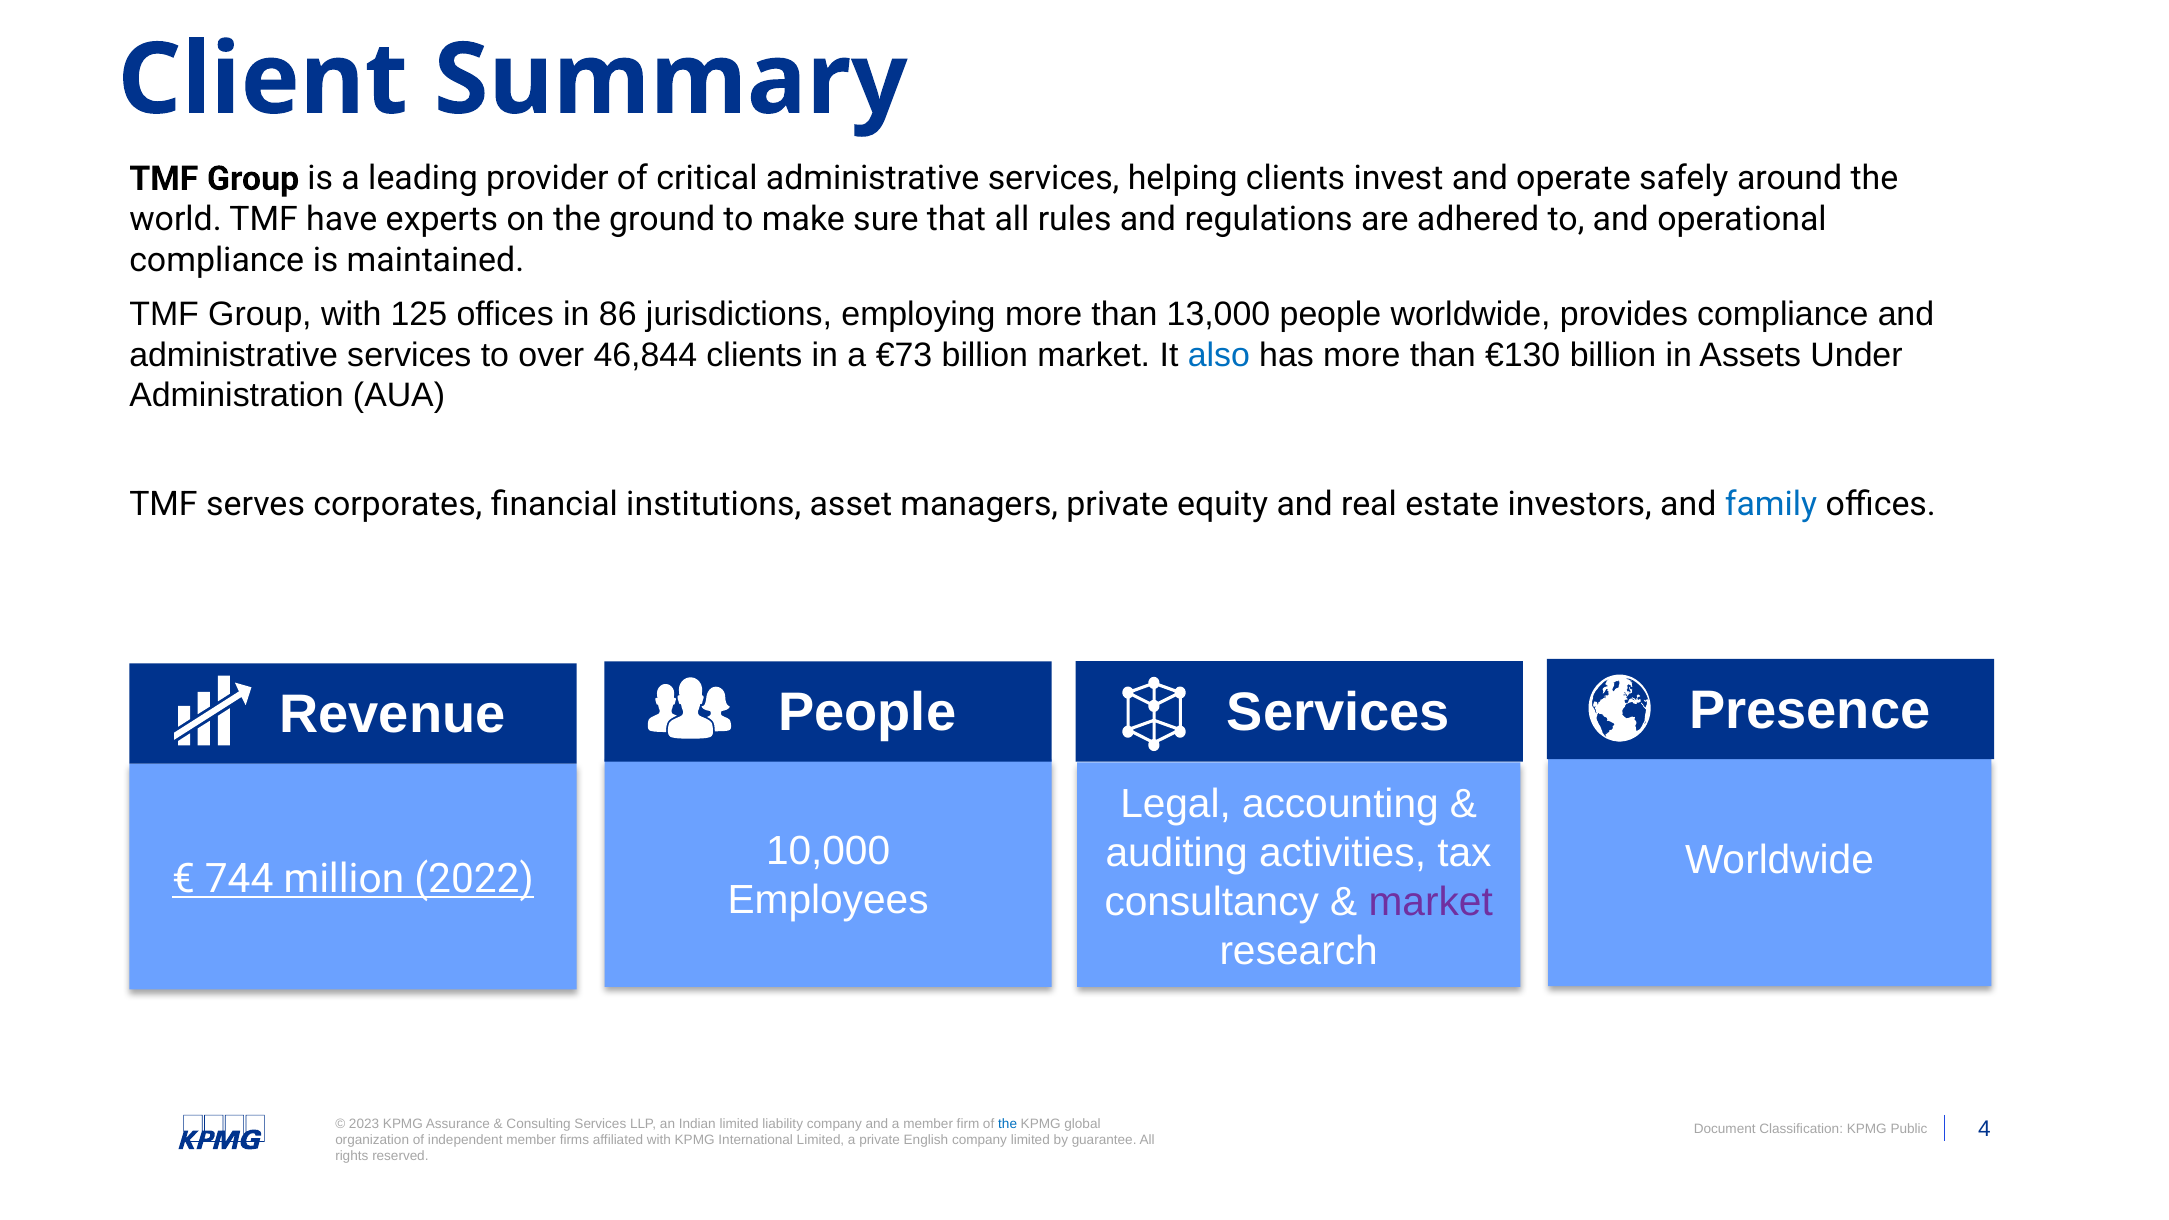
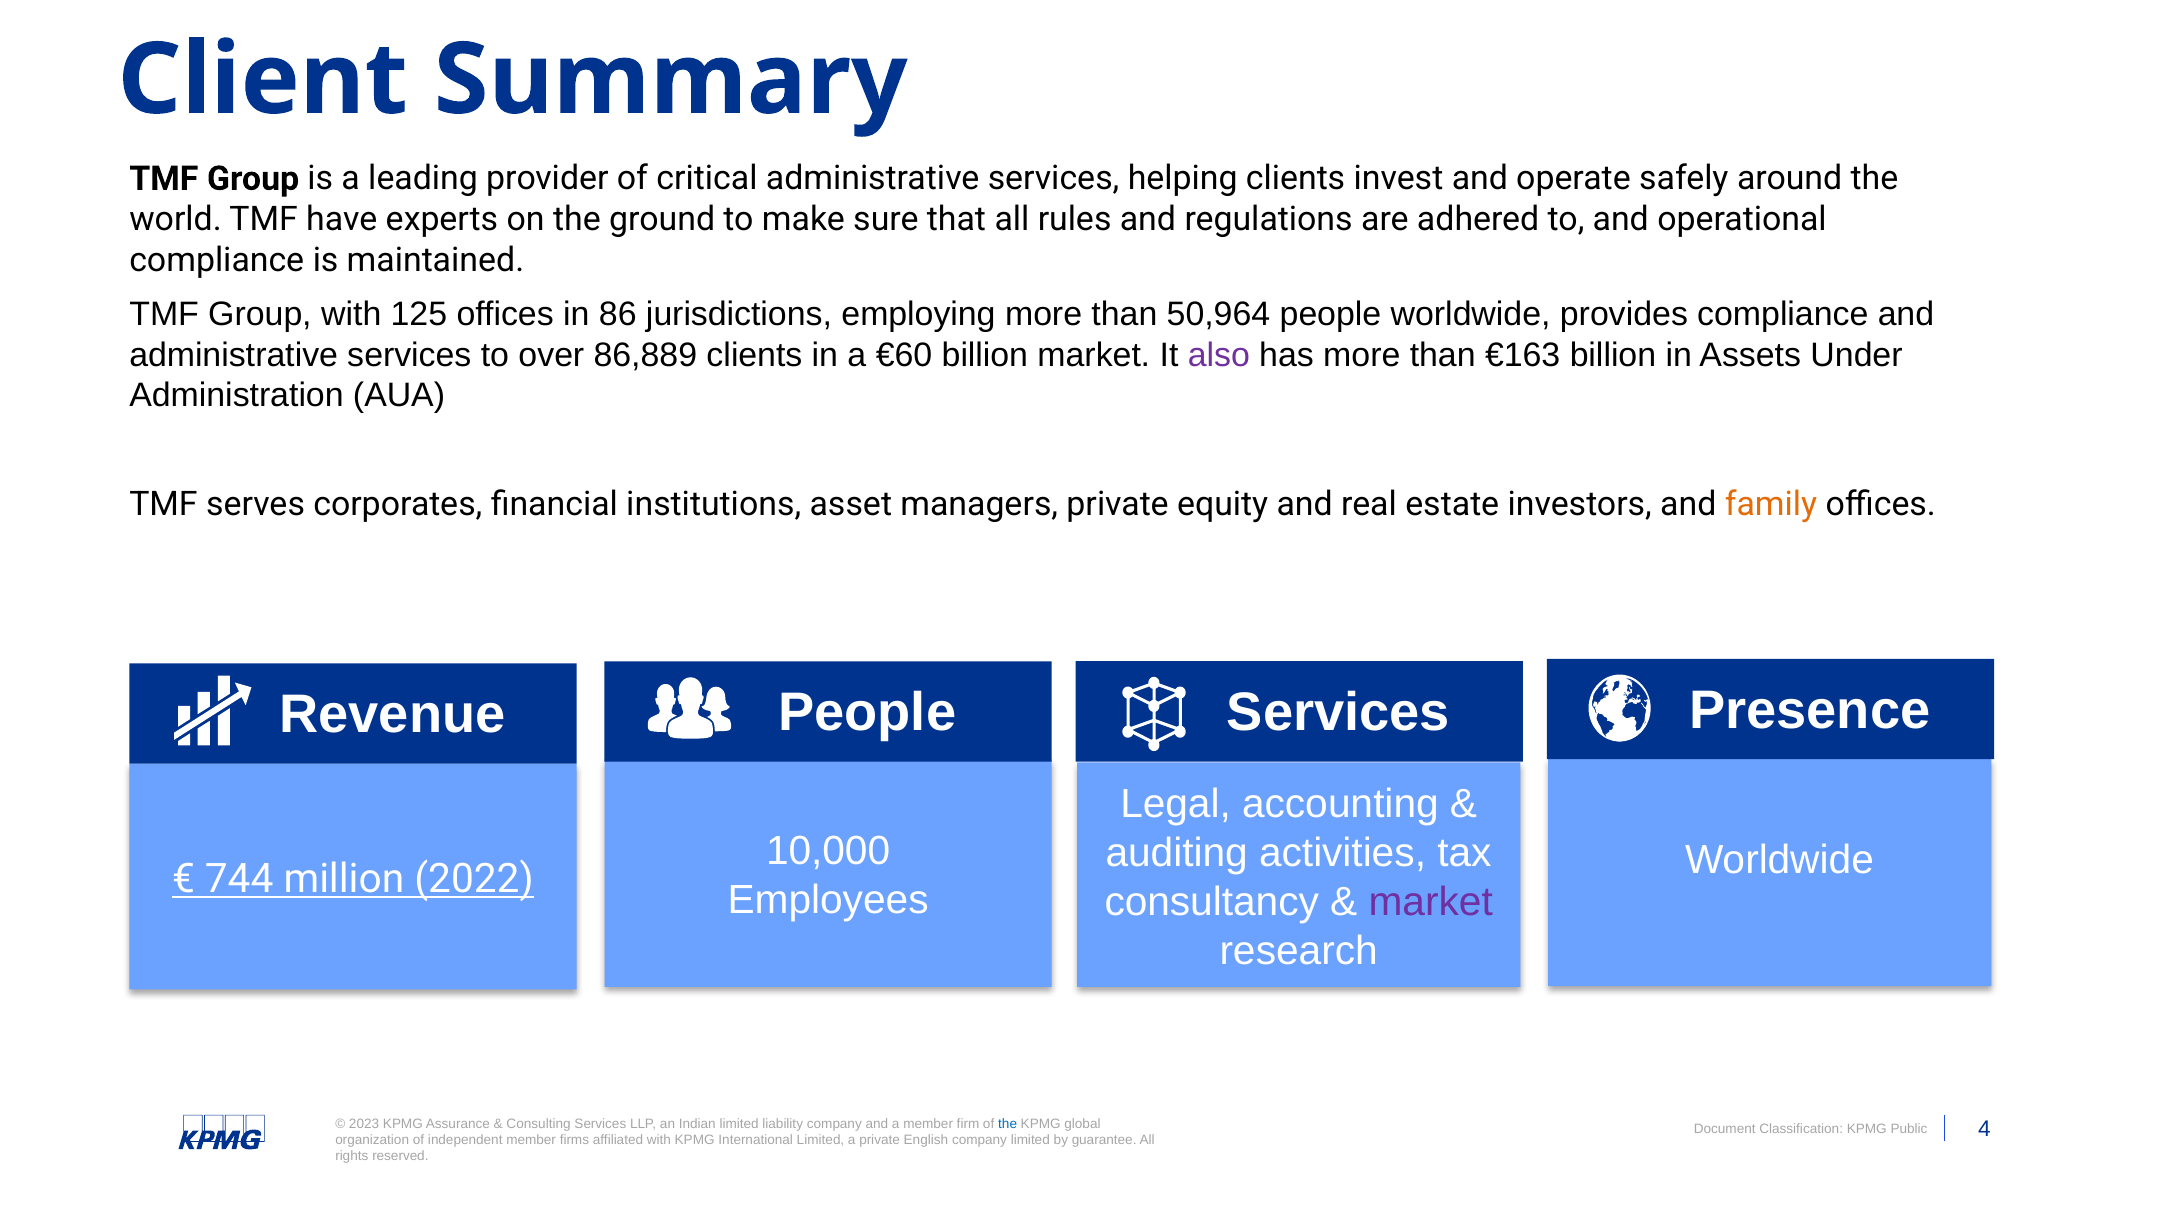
13,000: 13,000 -> 50,964 (1218, 314)
46,844: 46,844 -> 86,889 (645, 355)
€73: €73 -> €60 (904, 355)
also colour: blue -> purple (1219, 355)
€130: €130 -> €163 (1523, 355)
family colour: blue -> orange (1771, 504)
